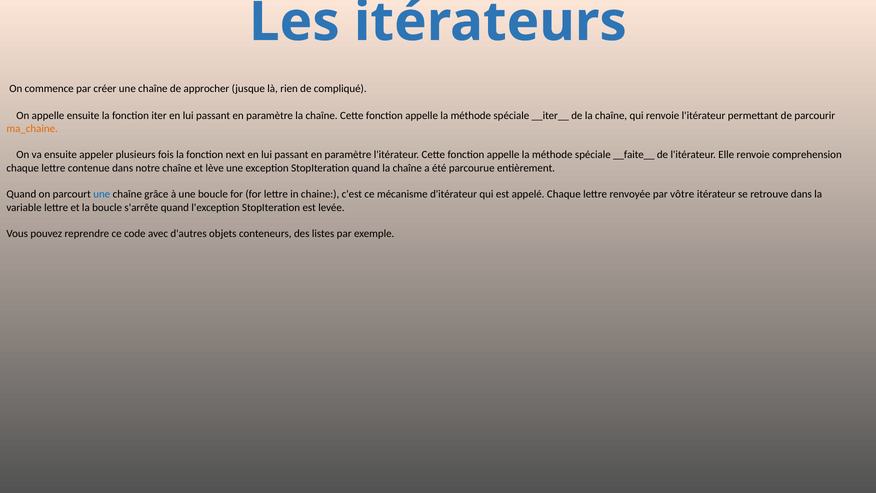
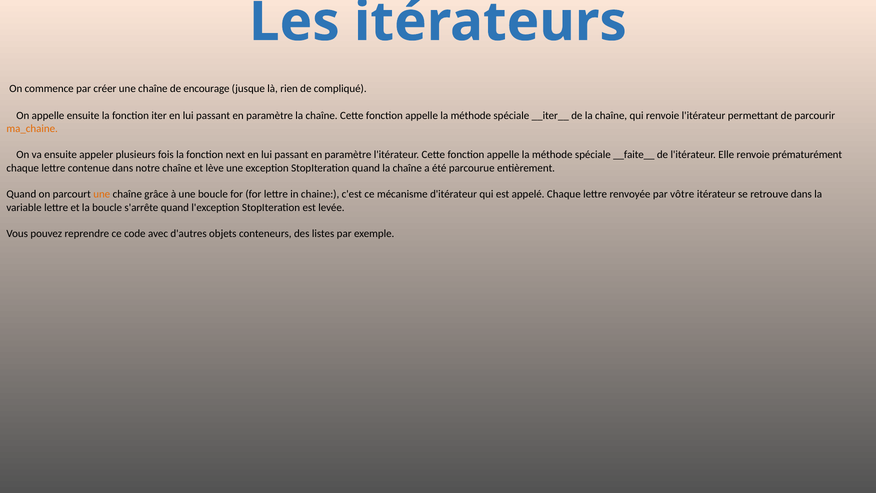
approcher: approcher -> encourage (206, 89)
comprehension: comprehension -> prématurément (807, 155)
une colour: blue -> orange (102, 194)
